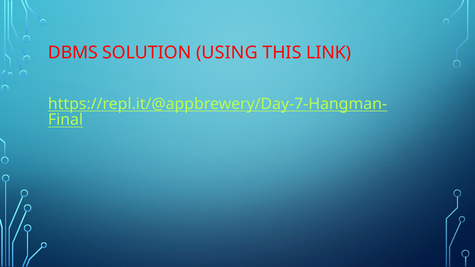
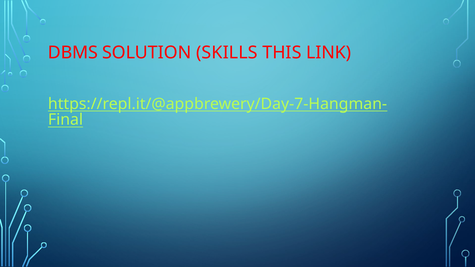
USING: USING -> SKILLS (227, 53)
